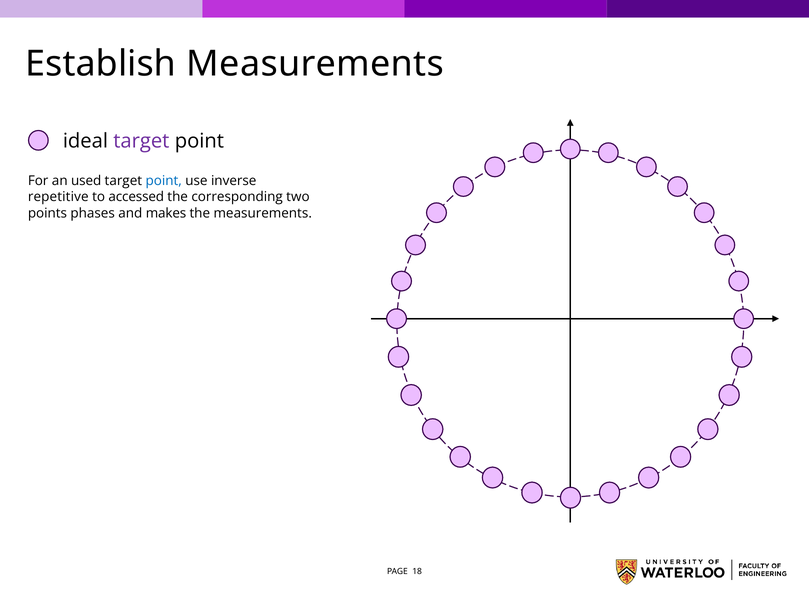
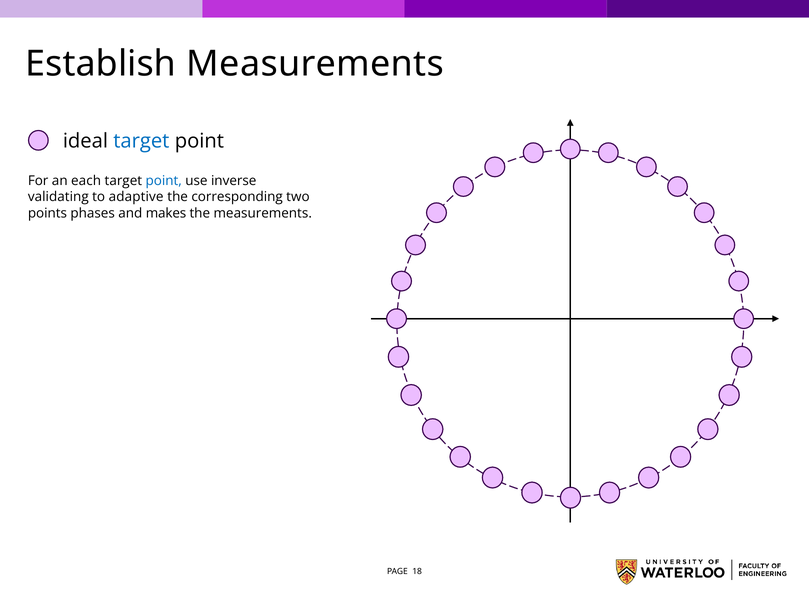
target colour: purple -> blue (141, 141)
used: used -> each (86, 181)
repetitive: repetitive -> validating (58, 197)
accessed: accessed -> adaptive (136, 197)
